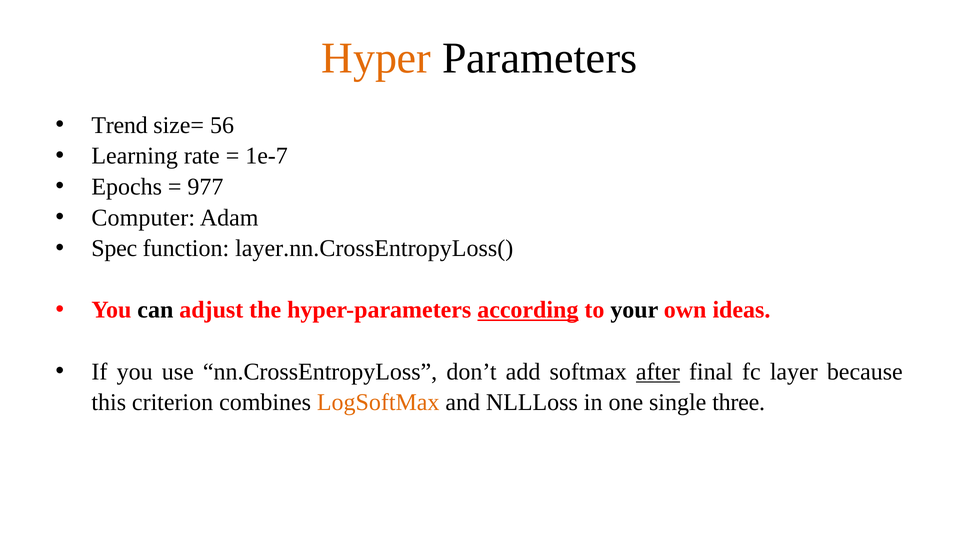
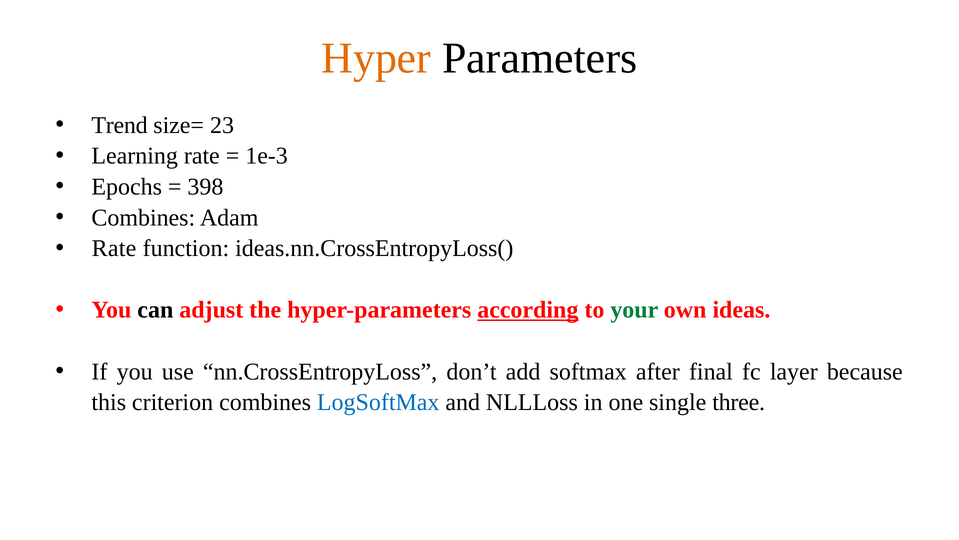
56: 56 -> 23 (222, 125)
1e-7: 1e-7 -> 1e-3 (267, 156)
977: 977 -> 398 (205, 187)
Computer: Computer -> Combines (143, 217)
Spec: Spec -> Rate (114, 248)
layer.nn.CrossEntropyLoss(: layer.nn.CrossEntropyLoss( -> ideas.nn.CrossEntropyLoss( (374, 248)
your colour: black -> green (634, 310)
after underline: present -> none (658, 371)
LogSoftMax colour: orange -> blue (378, 402)
